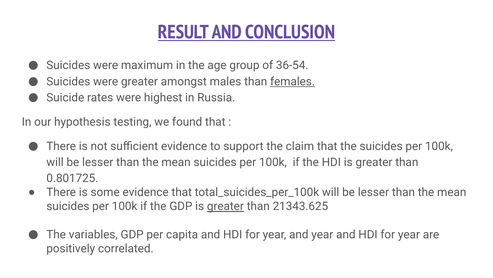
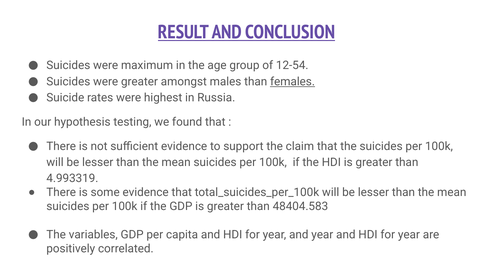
36-54: 36-54 -> 12-54 (292, 65)
0.801725: 0.801725 -> 4.993319 (72, 178)
greater underline: present -> none (225, 206)
21343.625: 21343.625 -> 48404.583 (300, 206)
